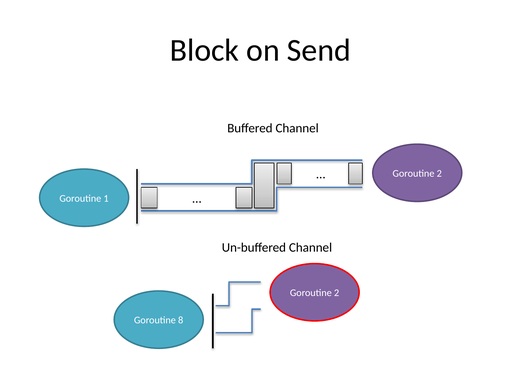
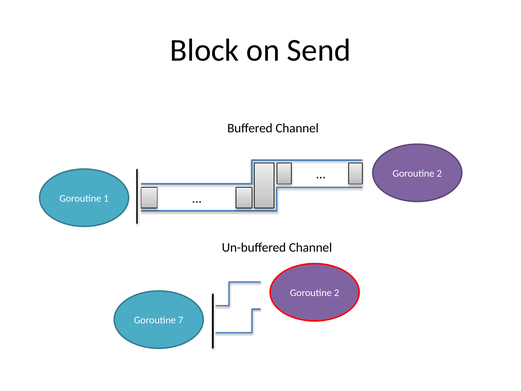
8: 8 -> 7 (181, 320)
